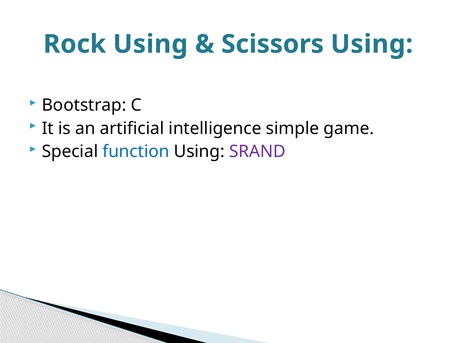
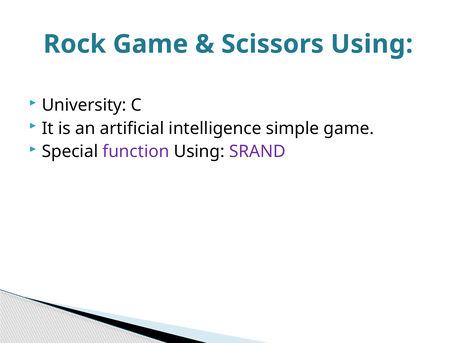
Rock Using: Using -> Game (151, 44)
Bootstrap: Bootstrap -> University (84, 105)
function colour: blue -> purple (136, 151)
